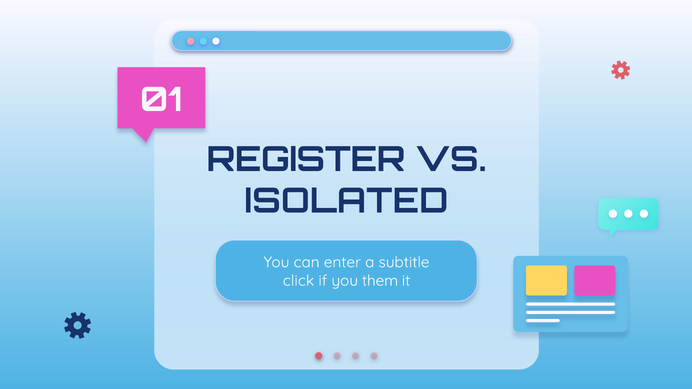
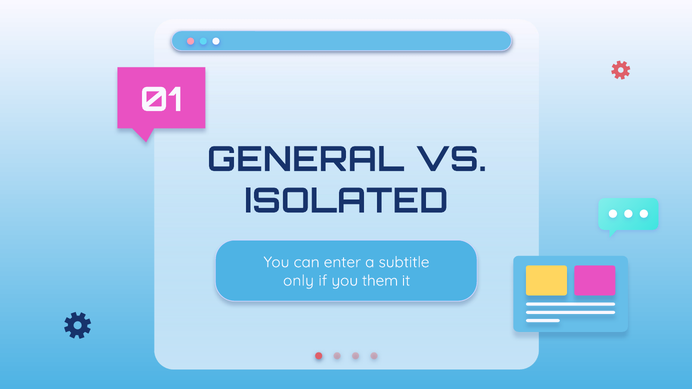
REGISTER: REGISTER -> GENERAL (306, 160)
click: click -> only (298, 281)
